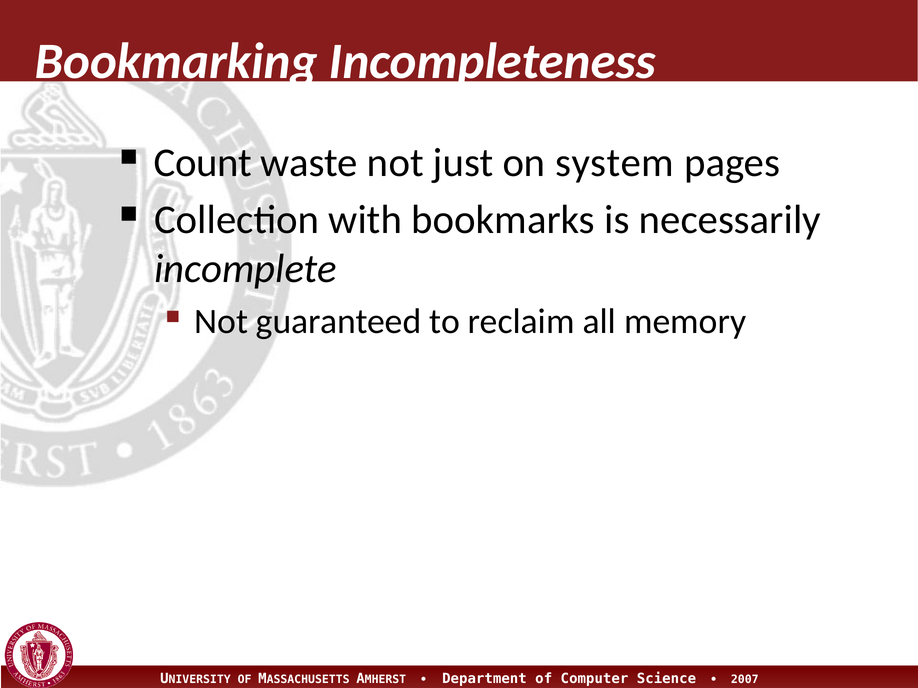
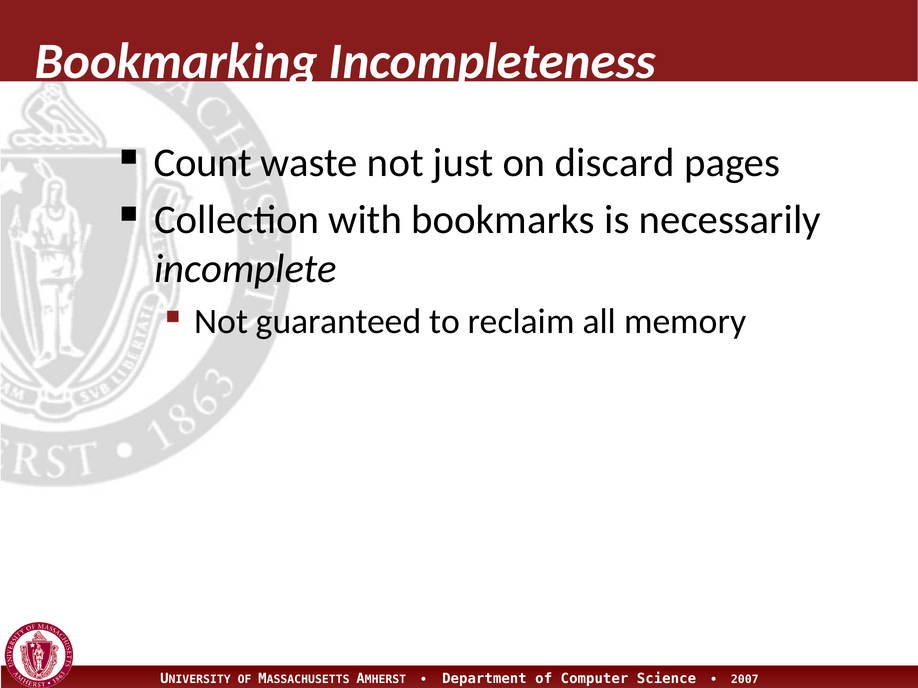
system: system -> discard (615, 163)
